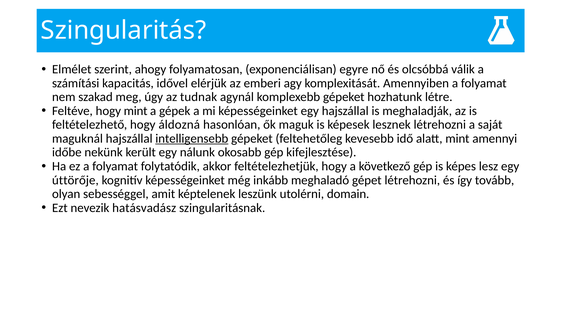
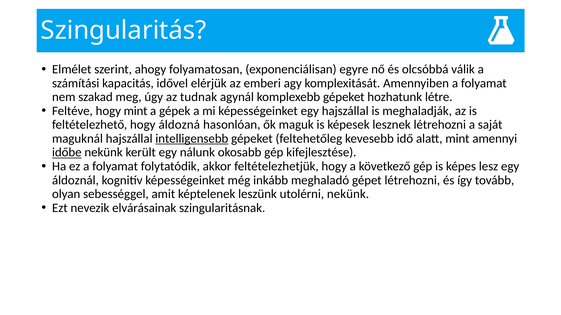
időbe underline: none -> present (67, 153)
úttörője: úttörője -> áldoznál (75, 180)
utolérni domain: domain -> nekünk (348, 194)
hatásvadász: hatásvadász -> elvárásainak (144, 208)
